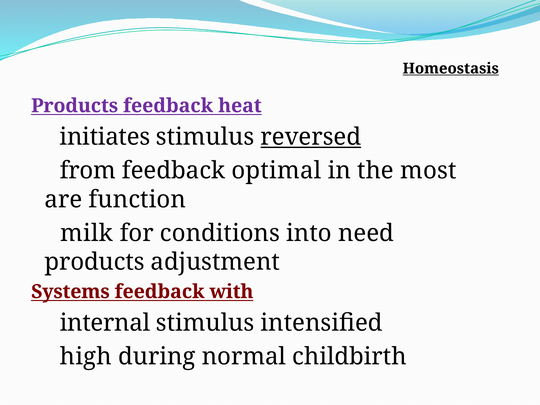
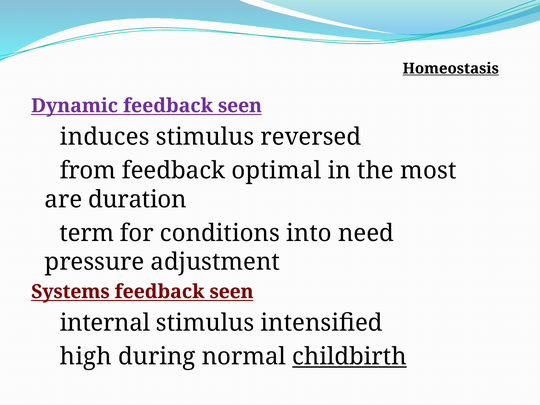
Products: Products -> Dynamic (75, 106)
heat: heat -> seen (240, 106)
initiates: initiates -> induces (105, 137)
reversed underline: present -> none (311, 137)
function: function -> duration (137, 200)
milk: milk -> term (87, 233)
products: products -> pressure (95, 262)
with: with -> seen (231, 292)
childbirth underline: none -> present (349, 357)
